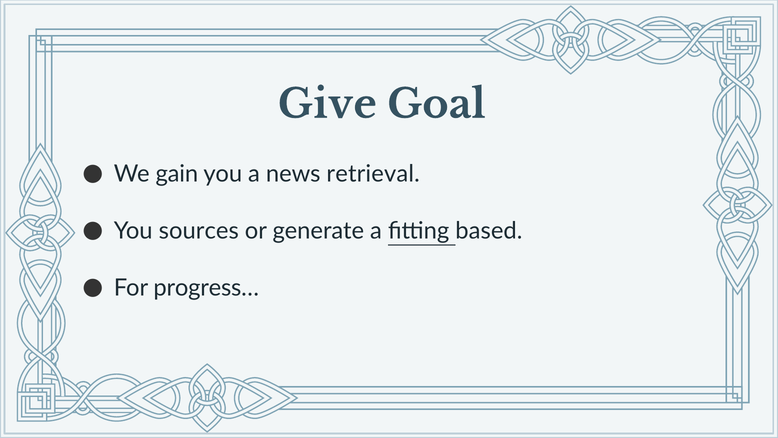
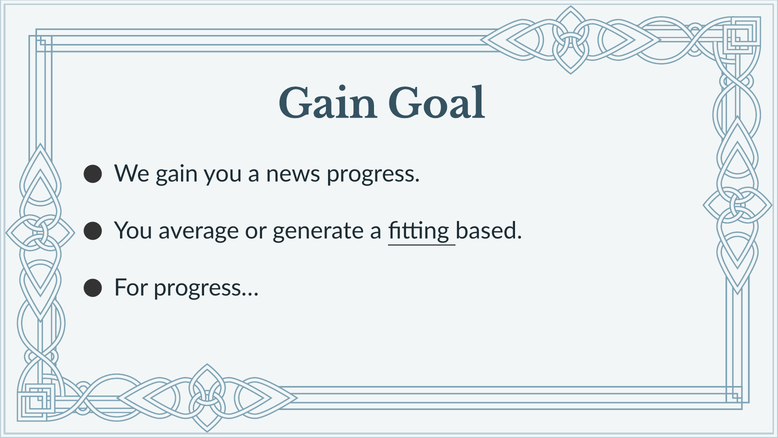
Give: Give -> Gain (328, 104)
retrieval: retrieval -> progress (373, 174)
sources: sources -> average (199, 231)
